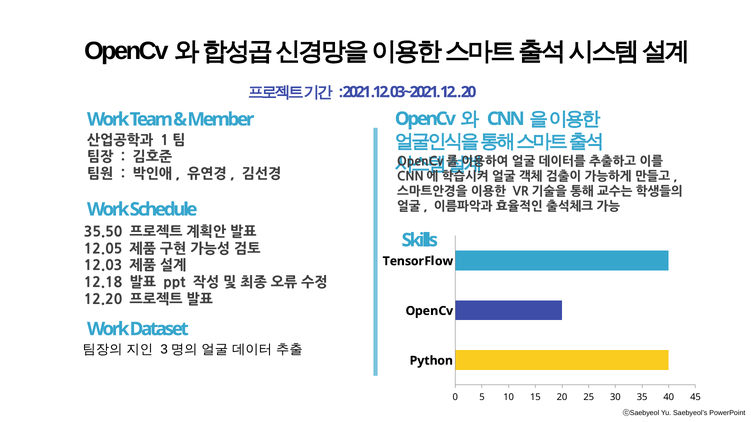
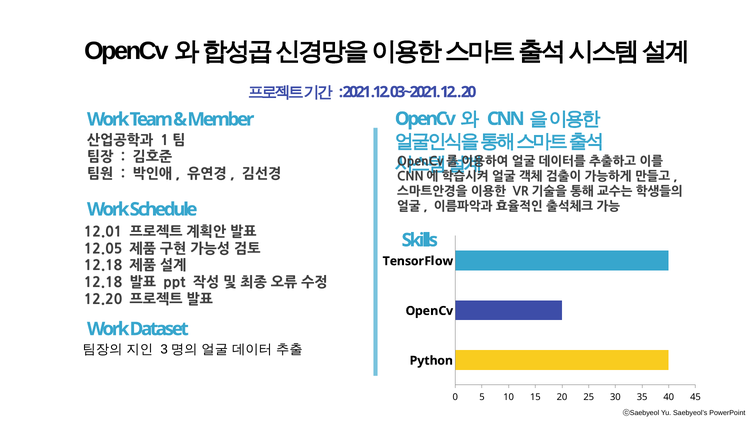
35.50: 35.50 -> 12.01 (103, 232)
12.03: 12.03 -> 12.18 (103, 266)
